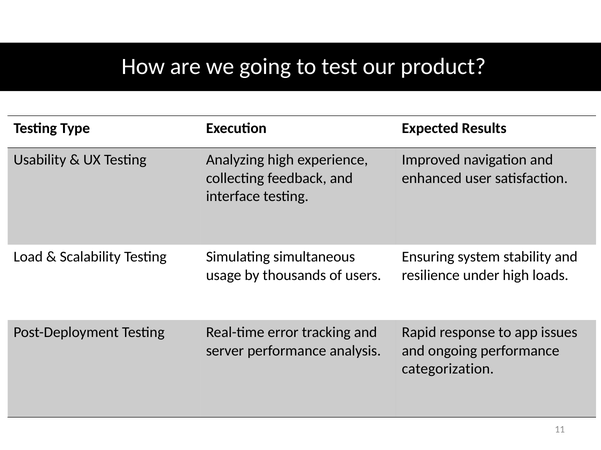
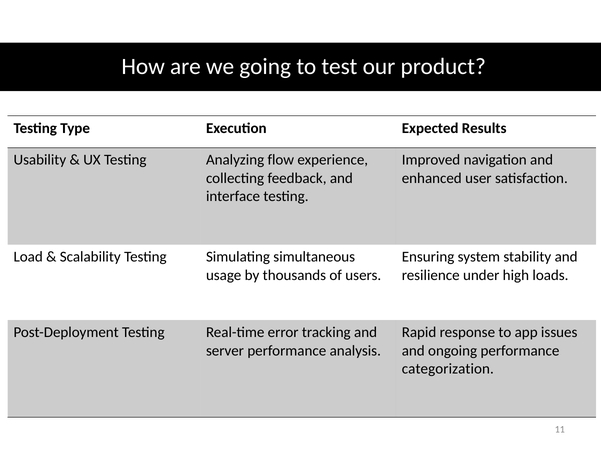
Analyzing high: high -> flow (281, 160)
